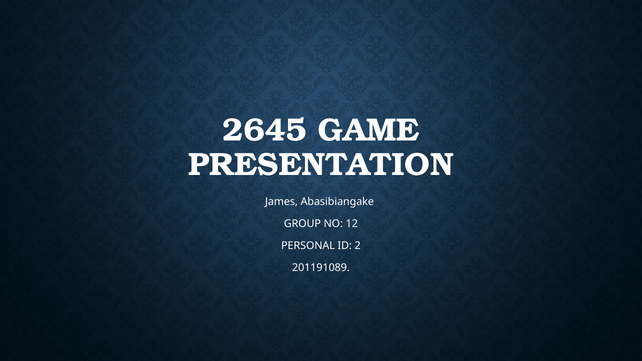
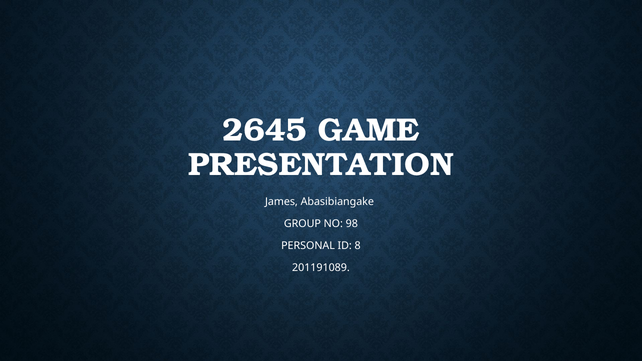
12: 12 -> 98 (352, 224)
2: 2 -> 8 (358, 246)
